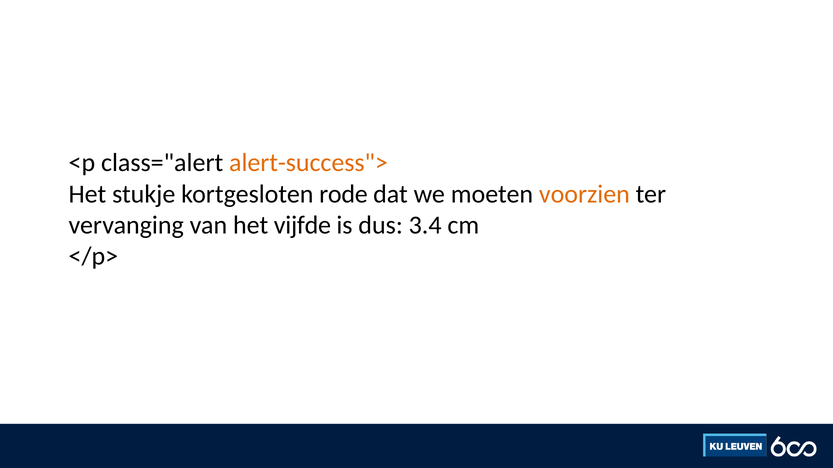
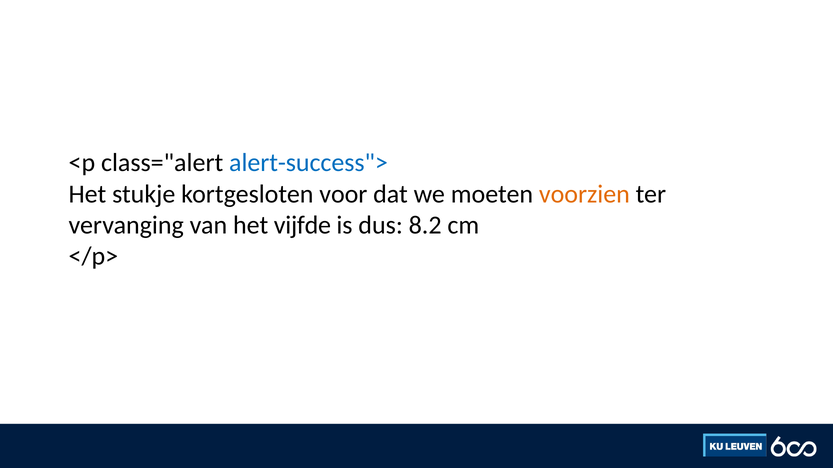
alert-success"> colour: orange -> blue (308, 163)
rode: rode -> voor (343, 194)
3.4: 3.4 -> 8.2 (425, 225)
